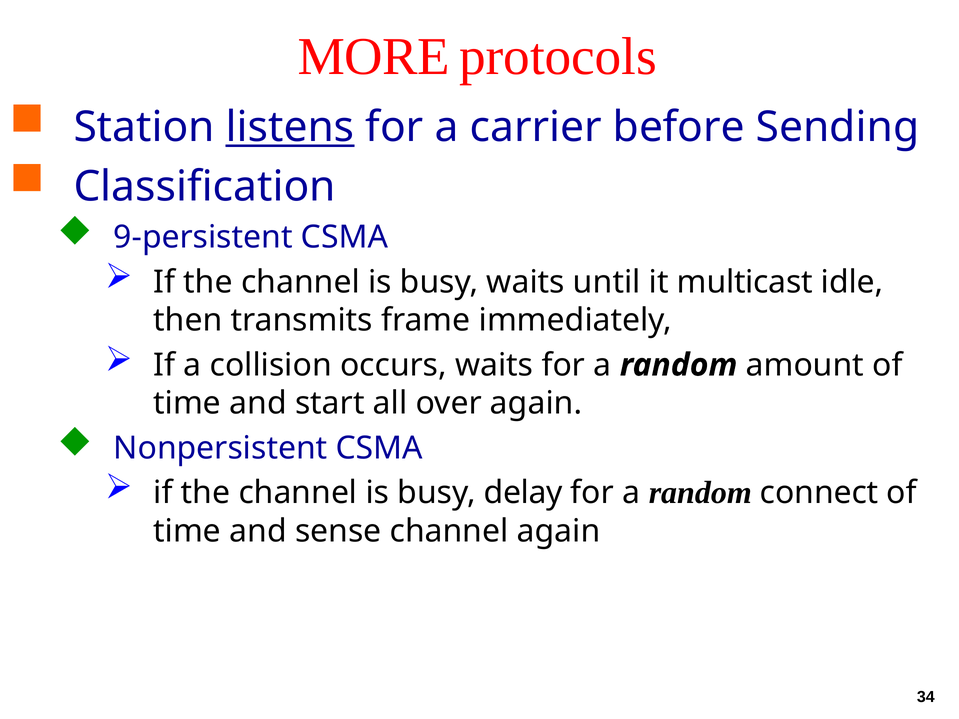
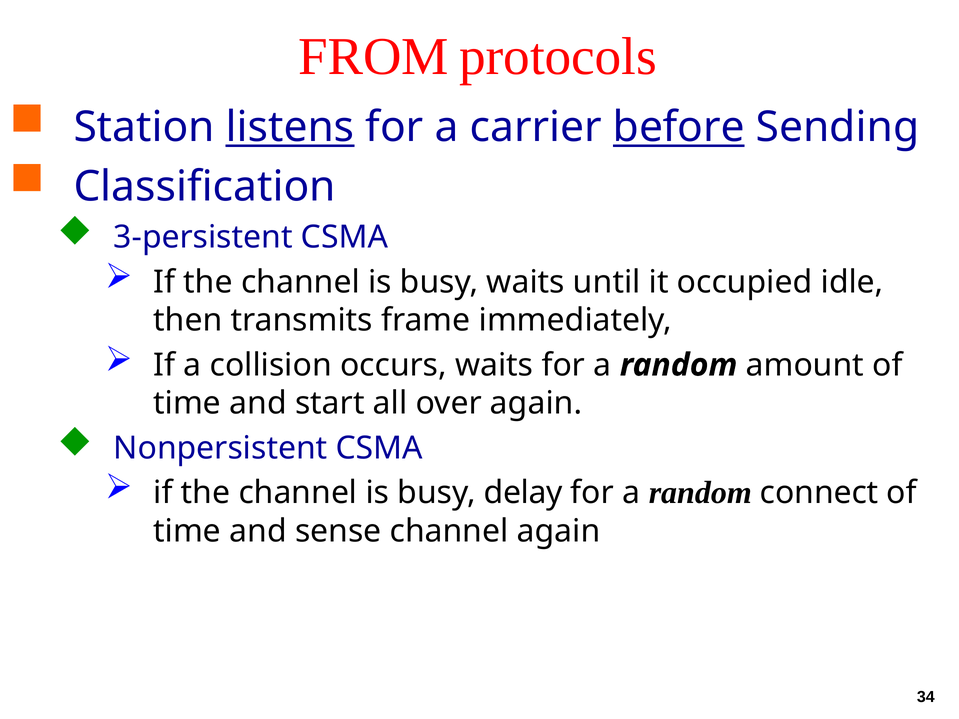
MORE: MORE -> FROM (373, 57)
before underline: none -> present (679, 127)
9-persistent: 9-persistent -> 3-persistent (203, 237)
multicast: multicast -> occupied (745, 282)
